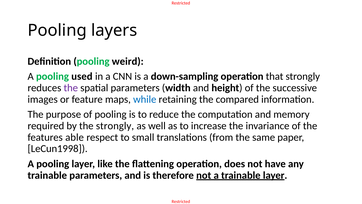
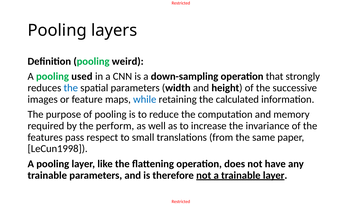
the colour: purple -> blue (71, 88)
compared: compared -> calculated (237, 99)
the strongly: strongly -> perform (115, 126)
able: able -> pass (75, 137)
